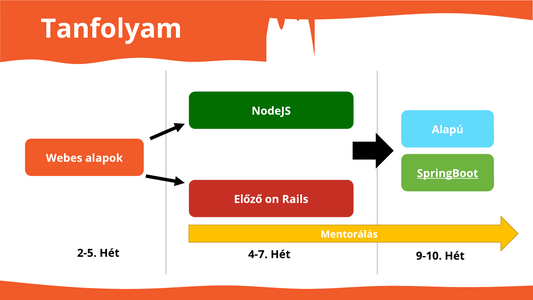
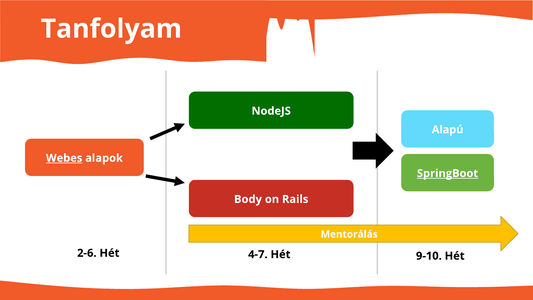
Webes underline: none -> present (64, 158)
Előző: Előző -> Body (248, 199)
2-5: 2-5 -> 2-6 (87, 253)
